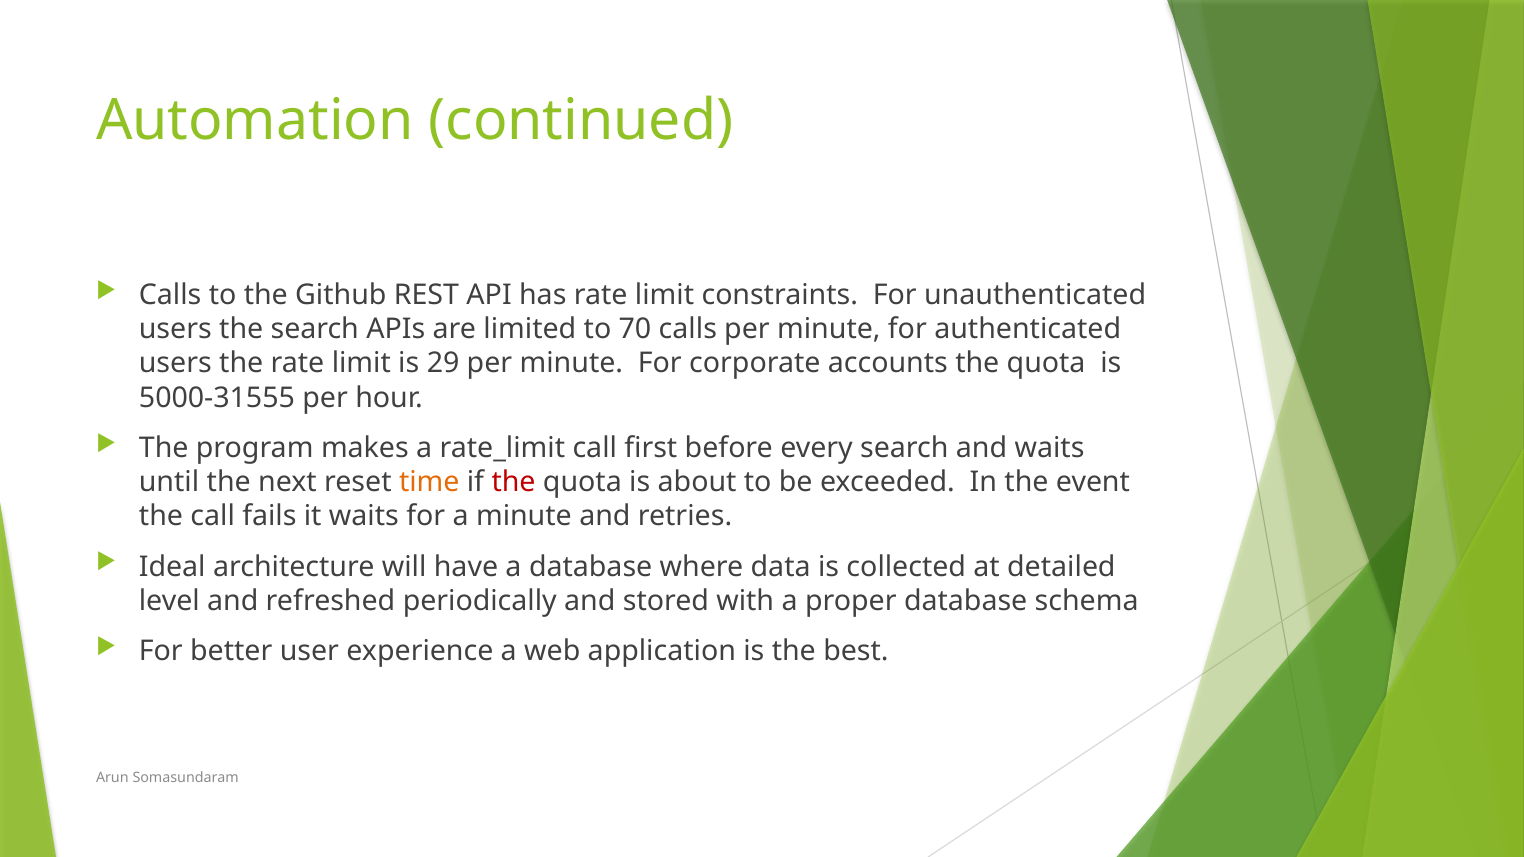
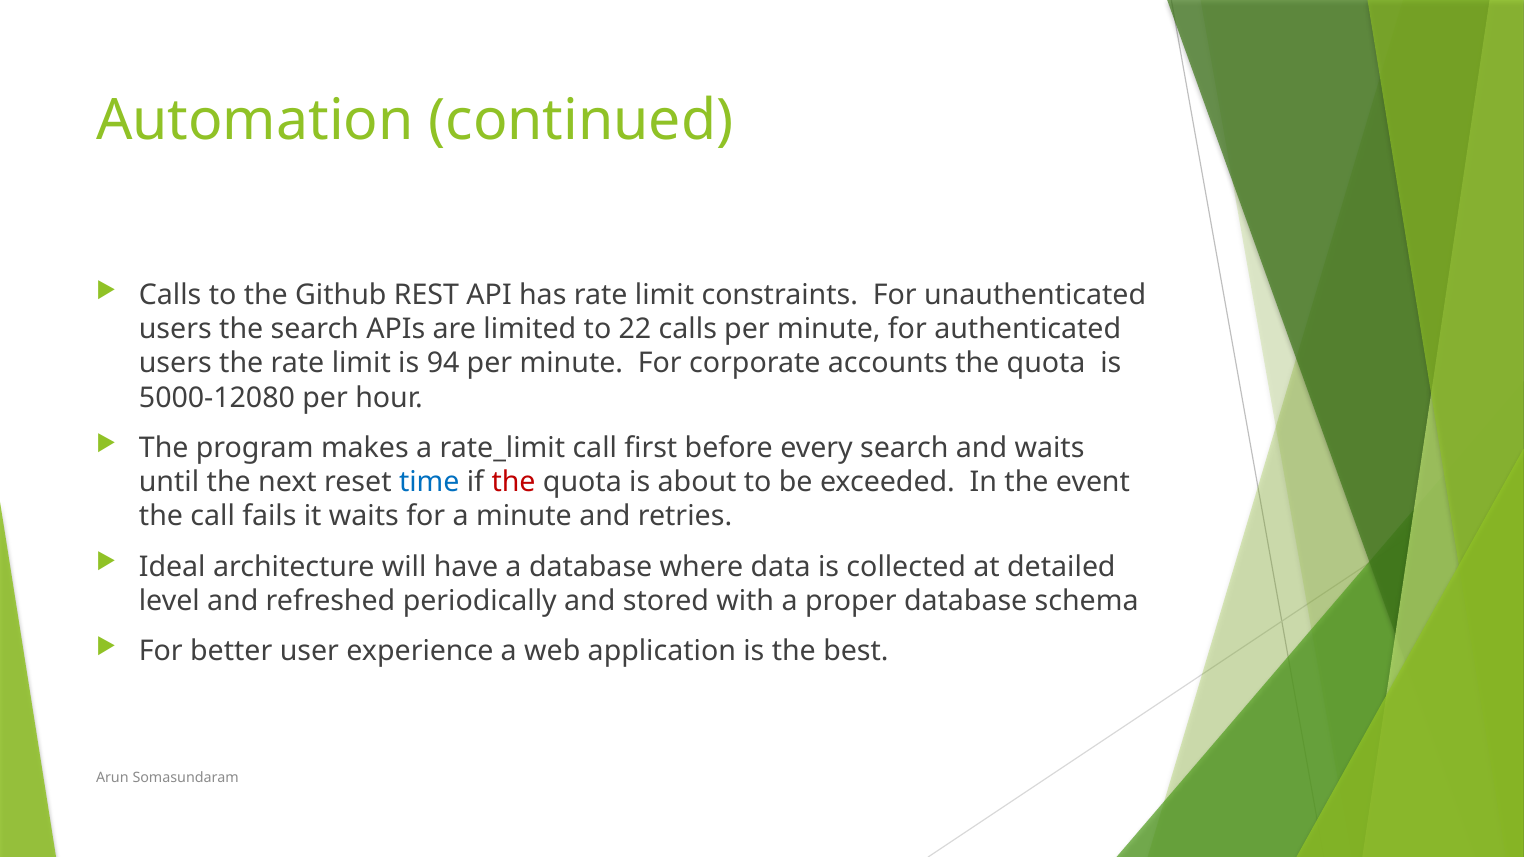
70: 70 -> 22 (635, 329)
29: 29 -> 94 (443, 364)
5000-31555: 5000-31555 -> 5000-12080 (217, 398)
time colour: orange -> blue (429, 482)
